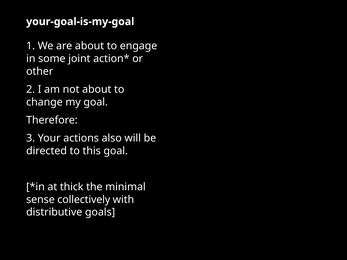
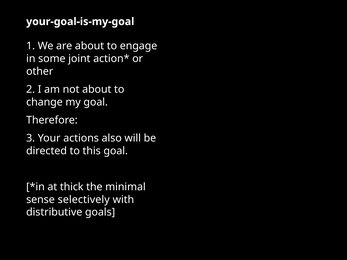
collectively: collectively -> selectively (84, 200)
